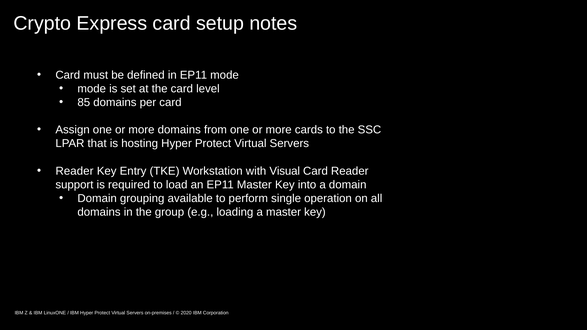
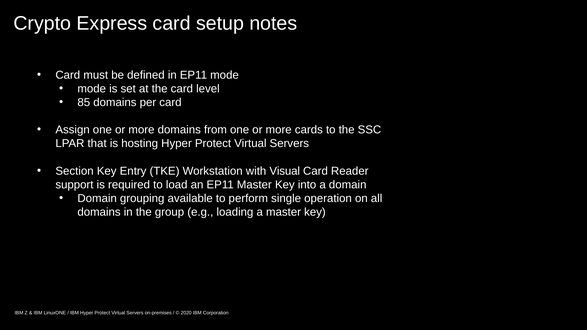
Reader: Reader -> Section (75, 171)
